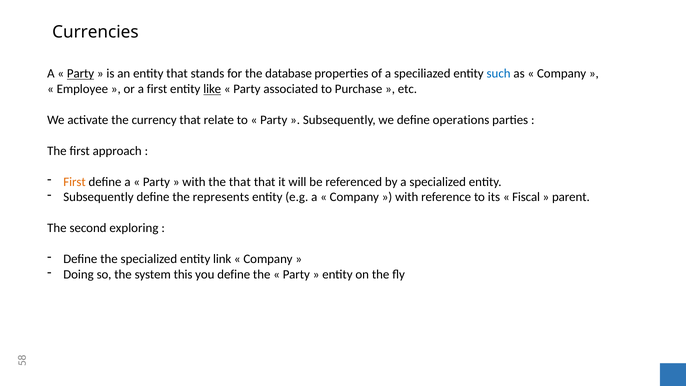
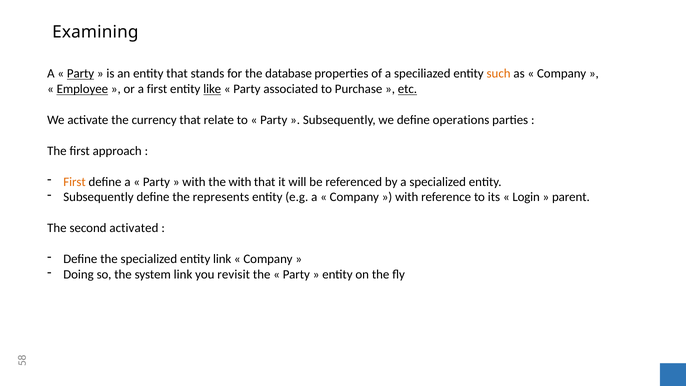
Currencies: Currencies -> Examining (95, 32)
such colour: blue -> orange (499, 74)
Employee underline: none -> present (82, 89)
etc underline: none -> present (407, 89)
the that: that -> with (240, 182)
Fiscal: Fiscal -> Login (526, 197)
exploring: exploring -> activated (134, 228)
system this: this -> link (183, 274)
you define: define -> revisit (234, 274)
